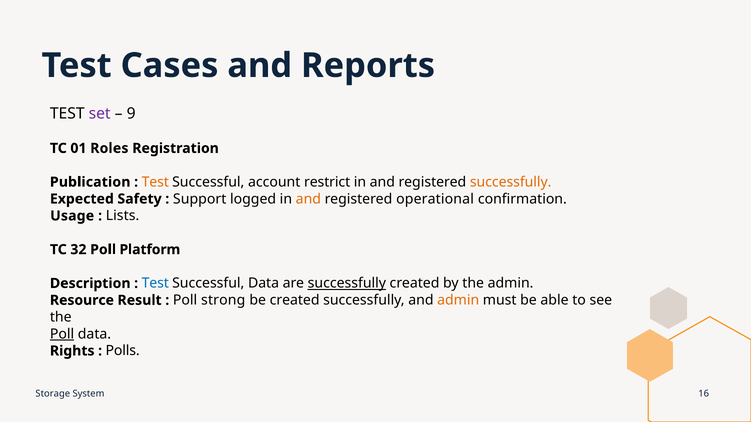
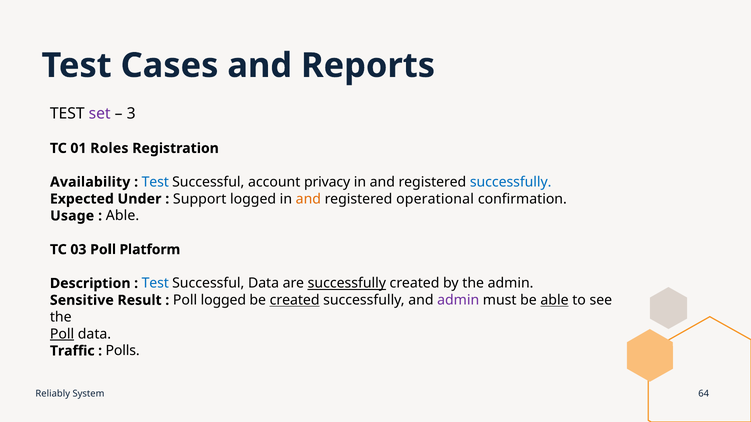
9: 9 -> 3 (131, 114)
Publication: Publication -> Availability (90, 182)
Test colour: orange -> blue (155, 182)
restrict: restrict -> privacy (327, 182)
successfully colour: orange -> blue (511, 182)
Safety: Safety -> Under (139, 199)
Lists: Lists -> Able (123, 216)
32: 32 -> 03 (78, 250)
Resource: Resource -> Sensitive (82, 301)
Poll strong: strong -> logged (223, 301)
created underline: none -> present (295, 301)
admin colour: orange -> purple (458, 301)
able underline: none -> present (555, 301)
Rights: Rights -> Traffic (72, 351)
Storage: Storage -> Reliably (53, 394)
16: 16 -> 64 (704, 394)
